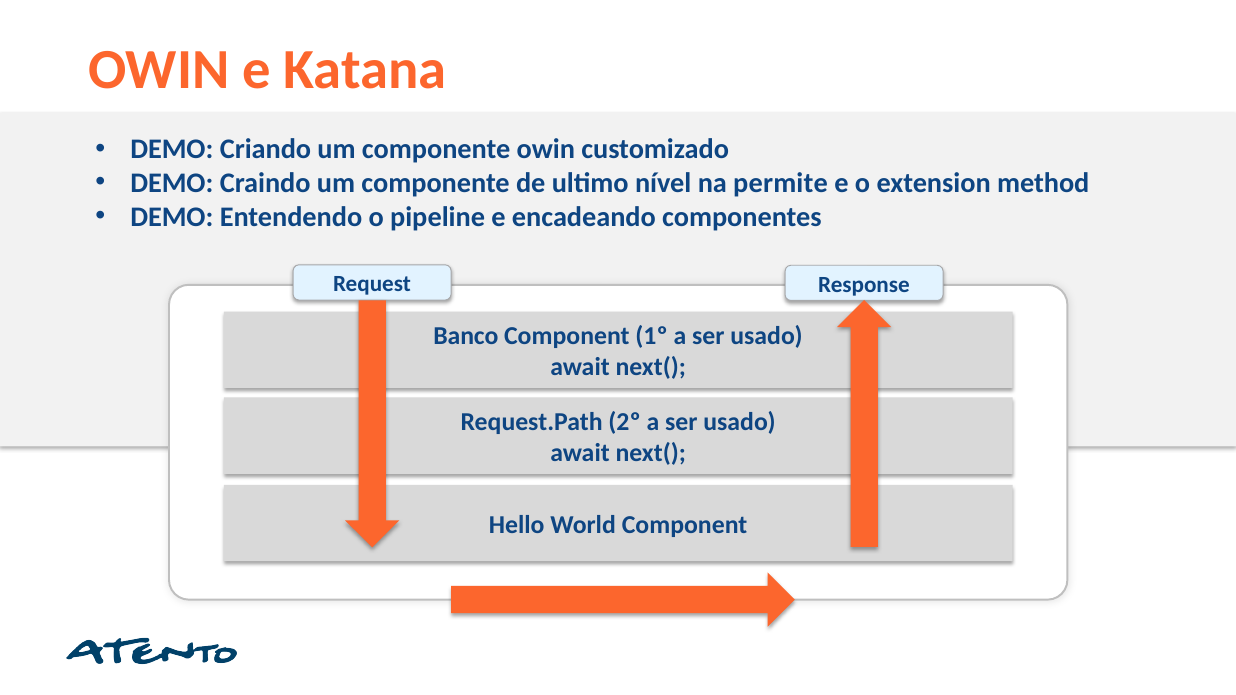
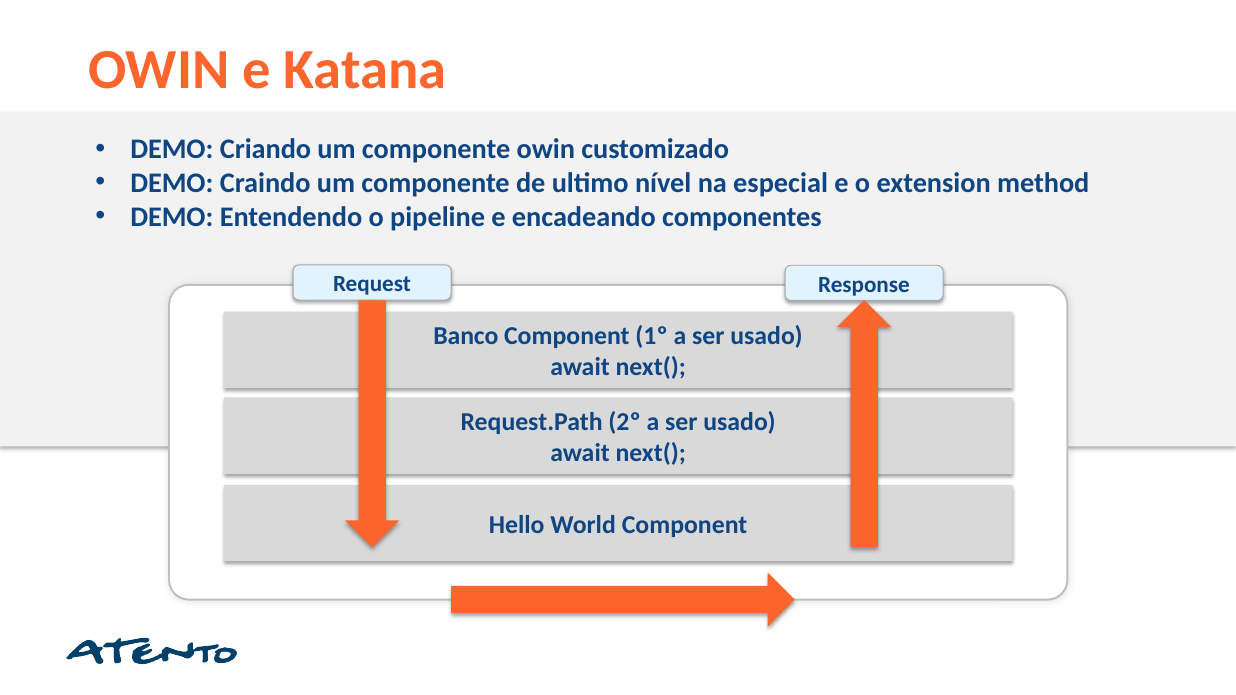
permite: permite -> especial (781, 183)
